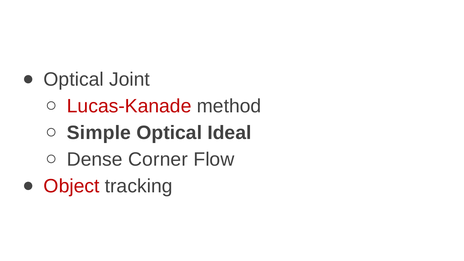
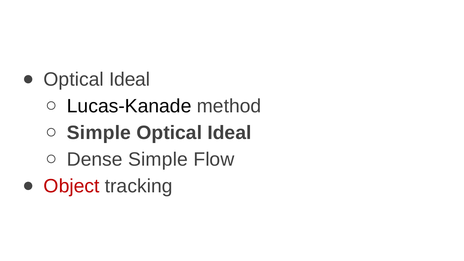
Joint: Joint -> Ideal (130, 80)
Lucas-Kanade colour: red -> black (129, 106)
Dense Corner: Corner -> Simple (158, 160)
